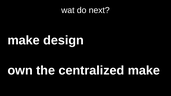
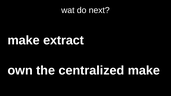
design: design -> extract (64, 40)
